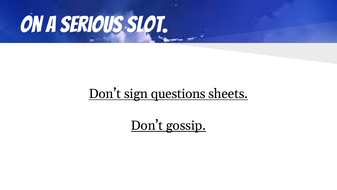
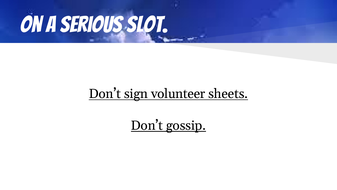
questions: questions -> volunteer (178, 94)
